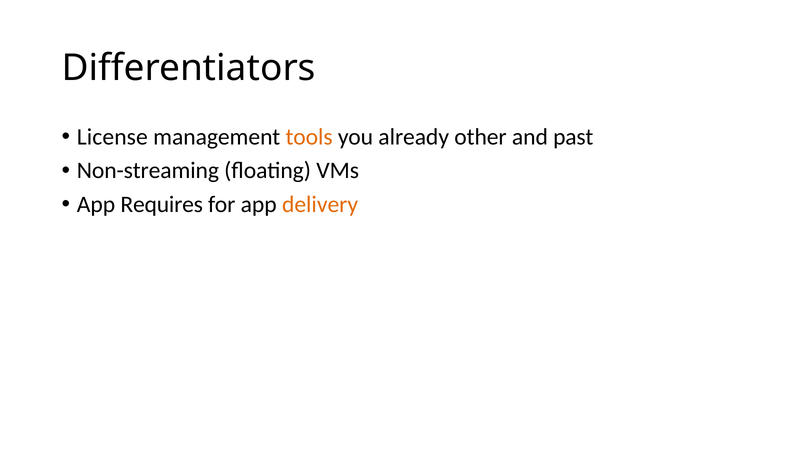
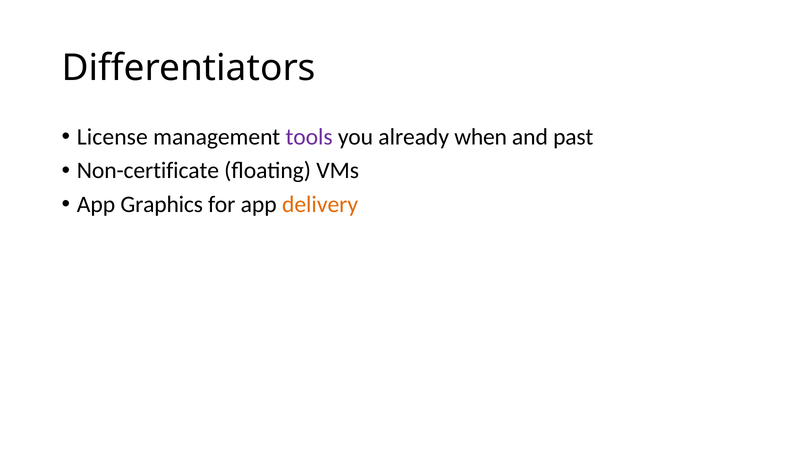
tools colour: orange -> purple (309, 137)
other: other -> when (481, 137)
Non-streaming: Non-streaming -> Non-certificate (148, 171)
Requires: Requires -> Graphics (162, 205)
